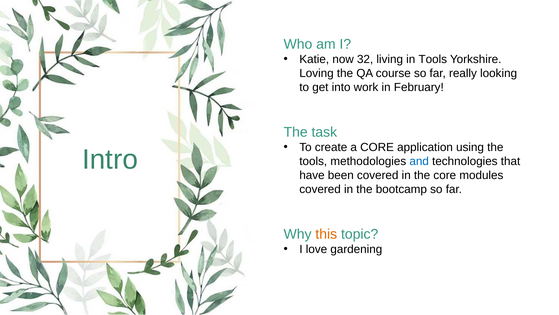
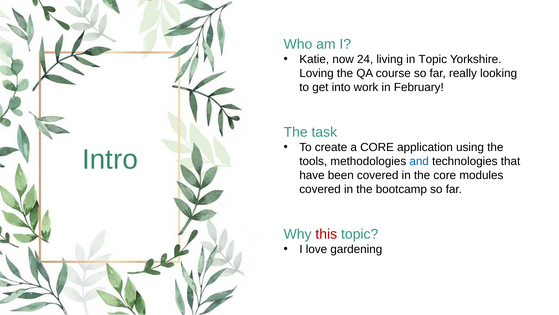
32: 32 -> 24 (365, 59)
in Tools: Tools -> Topic (433, 59)
this colour: orange -> red (326, 234)
